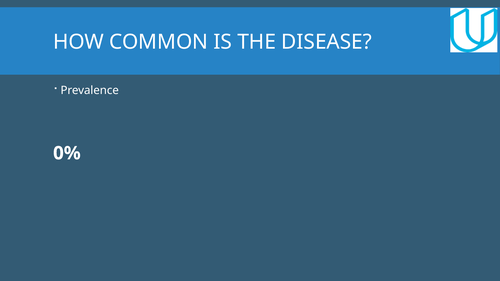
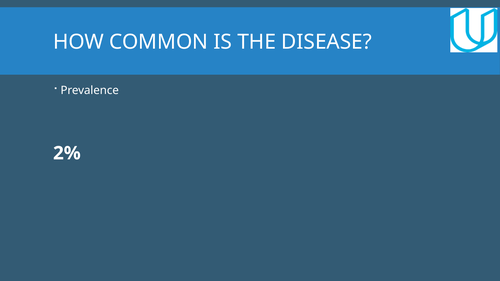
0%: 0% -> 2% (67, 153)
